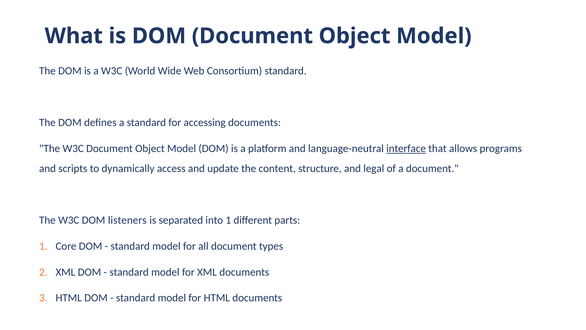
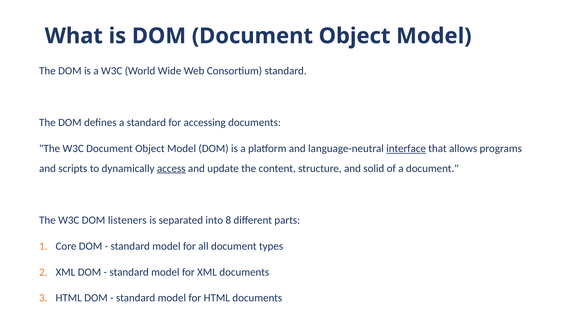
access underline: none -> present (171, 168)
legal: legal -> solid (374, 168)
into 1: 1 -> 8 (228, 220)
